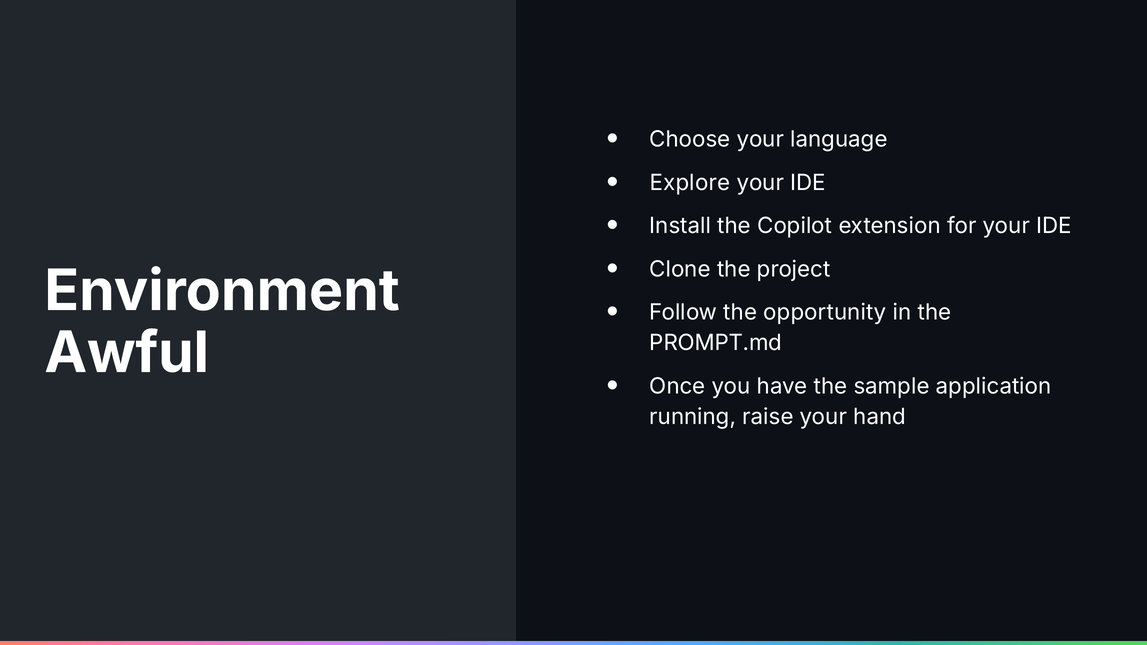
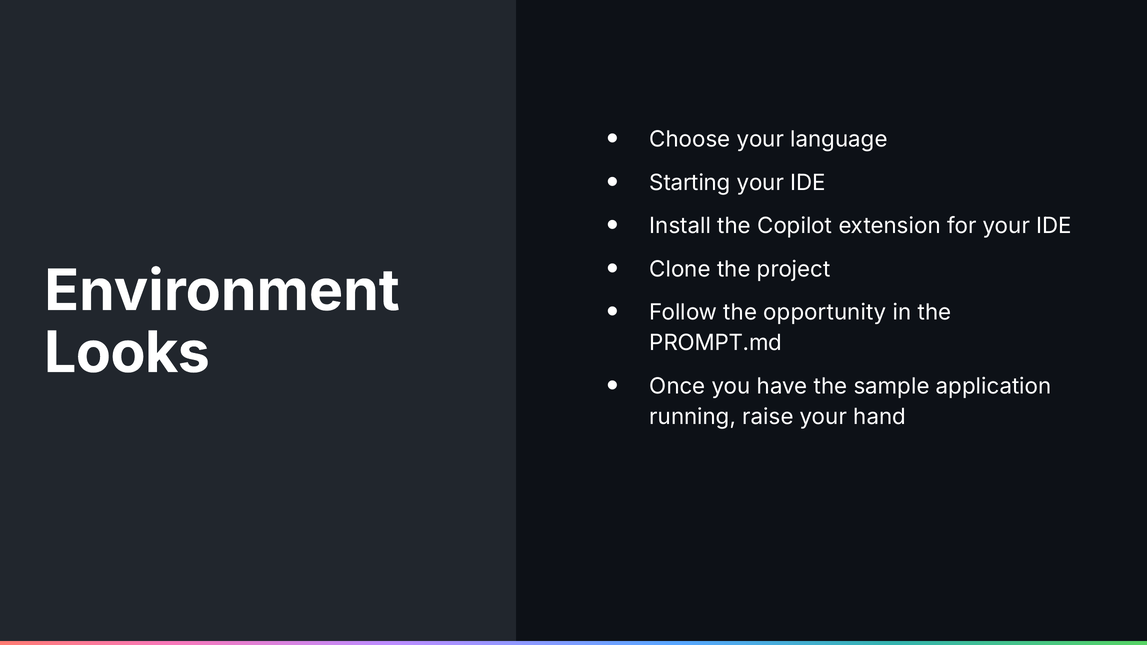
Explore: Explore -> Starting (690, 183)
Awful: Awful -> Looks (127, 353)
